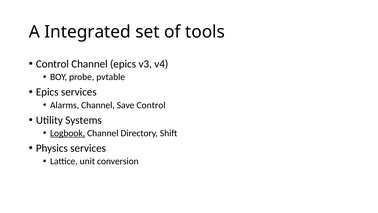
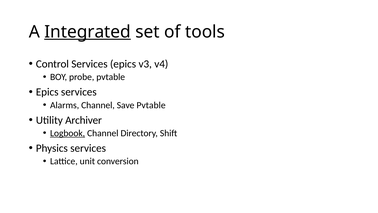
Integrated underline: none -> present (88, 32)
Control Channel: Channel -> Services (89, 64)
Save Control: Control -> Pvtable (151, 105)
Systems: Systems -> Archiver (84, 120)
